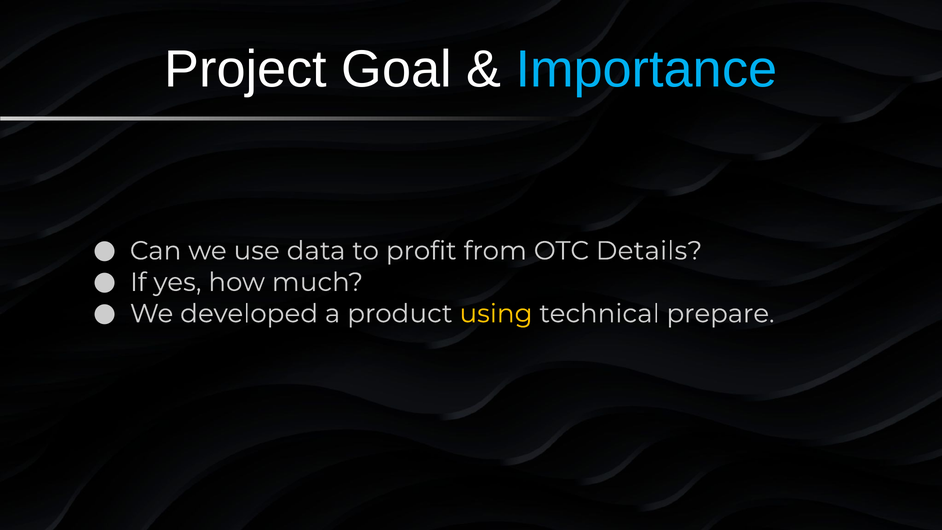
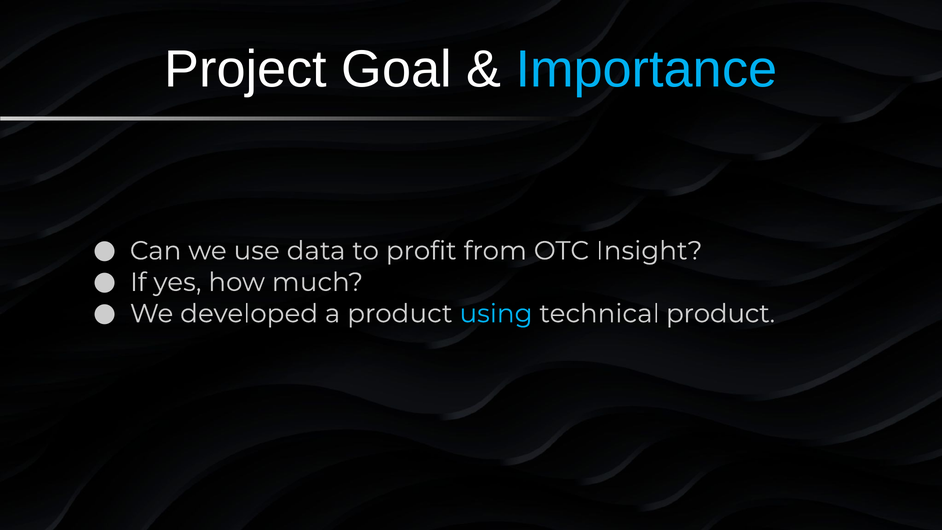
Details: Details -> Insight (649, 251)
using colour: yellow -> light blue (496, 314)
technical prepare: prepare -> product (721, 314)
